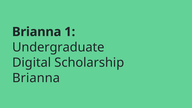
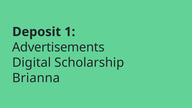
Brianna: Brianna -> Deposit (37, 32)
Undergraduate: Undergraduate -> Advertisements (58, 47)
